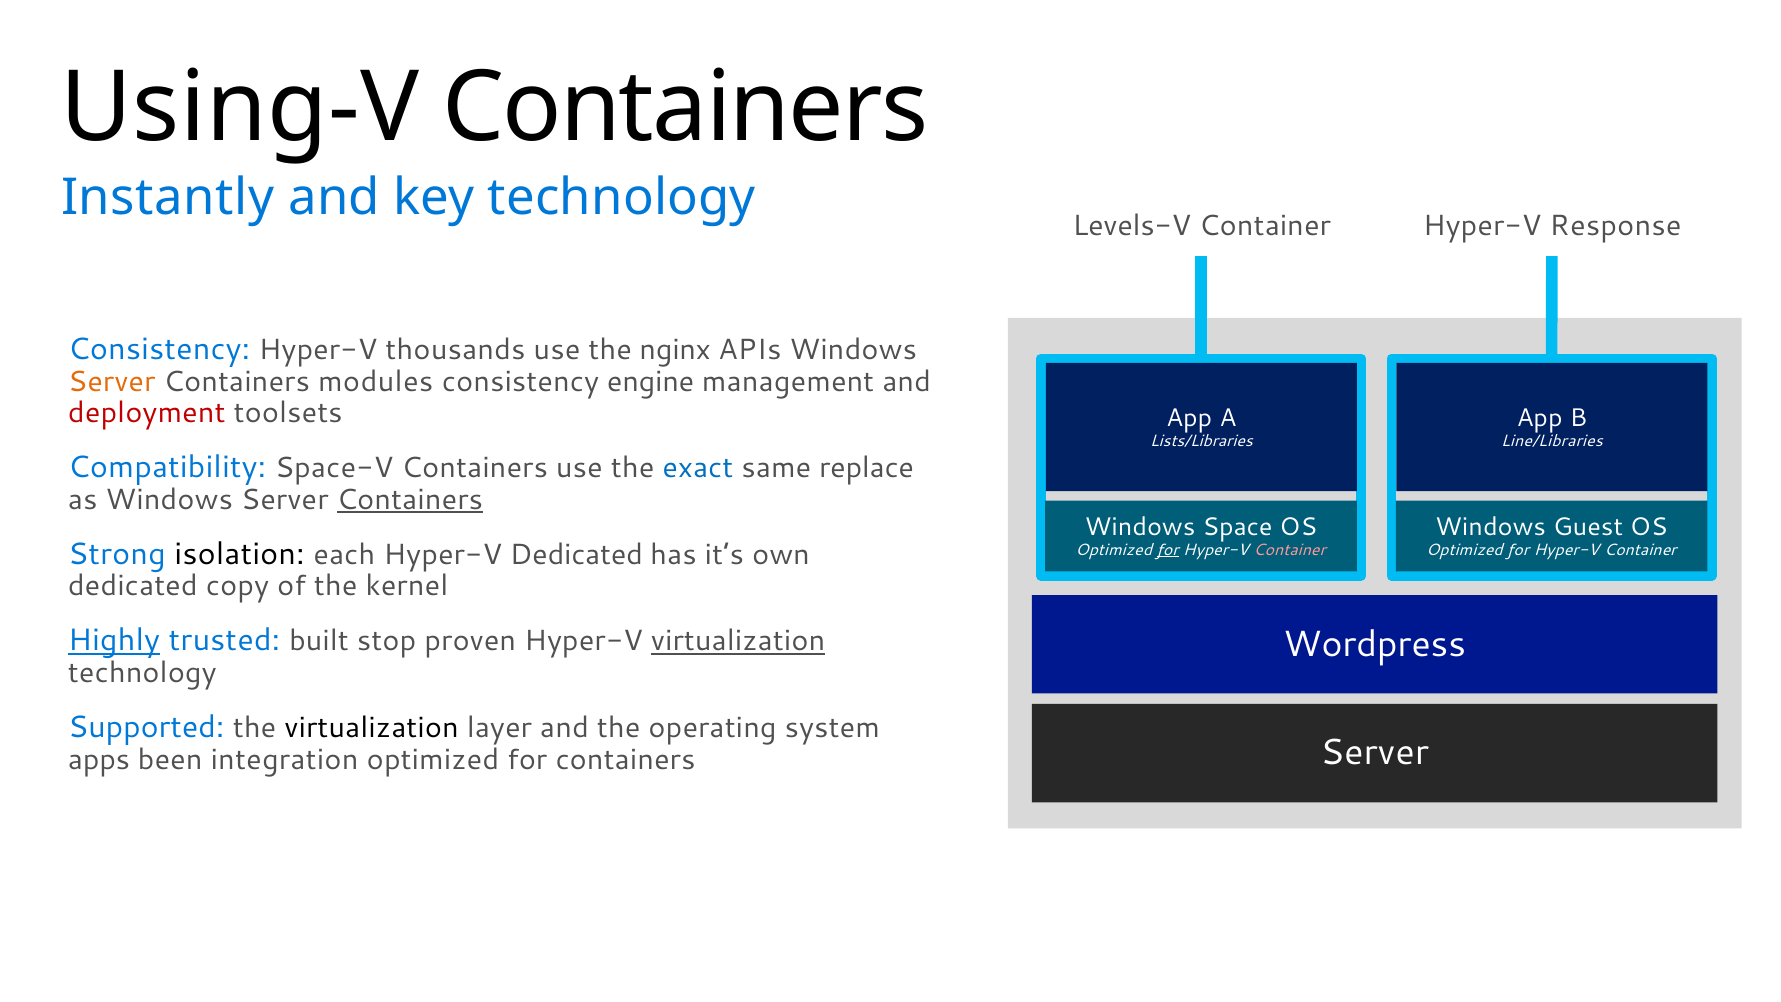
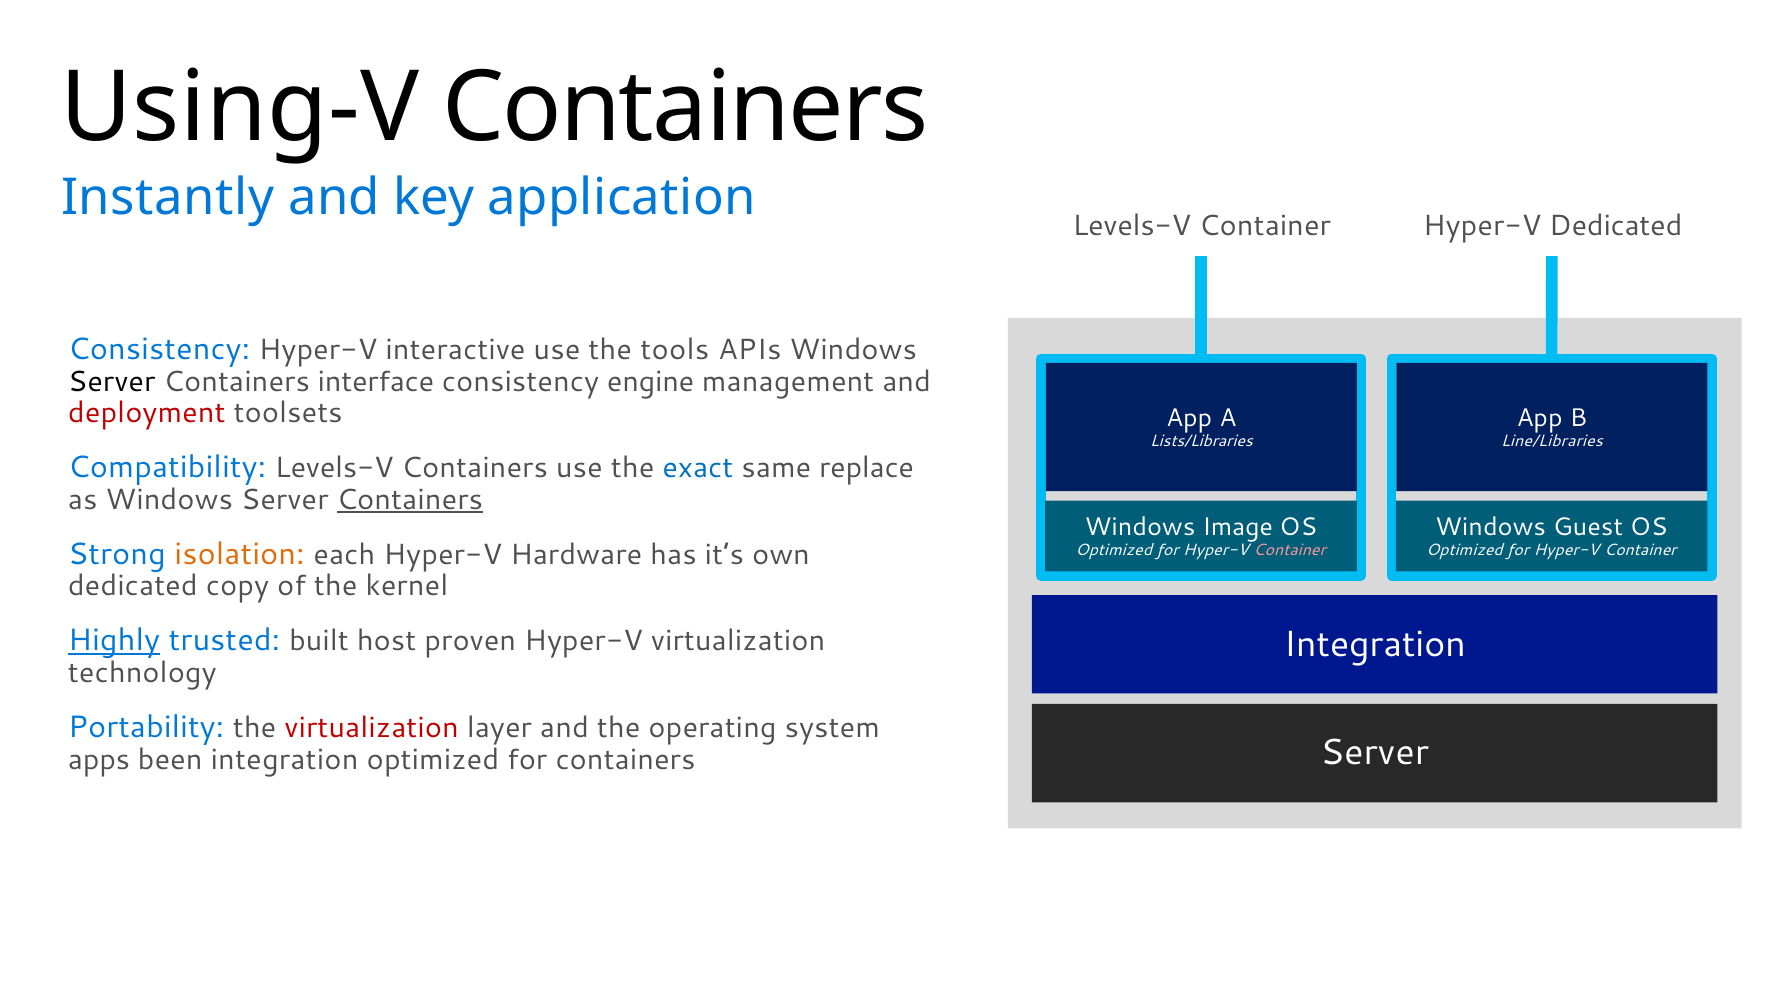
key technology: technology -> application (622, 198)
Hyper-V Response: Response -> Dedicated (1616, 226)
thousands: thousands -> interactive (456, 350)
nginx: nginx -> tools (675, 350)
Server colour: orange -> black (112, 381)
modules: modules -> interface (376, 381)
Compatibility Space-V: Space-V -> Levels-V (334, 468)
Space: Space -> Image (1238, 527)
isolation colour: black -> orange (240, 554)
Hyper-V Dedicated: Dedicated -> Hardware (576, 554)
for underline: present -> none (1168, 550)
stop: stop -> host (387, 641)
virtualization underline: present -> none (738, 641)
Wordpress: Wordpress -> Integration (1375, 644)
Supported: Supported -> Portability (146, 727)
virtualization colour: black -> red (372, 728)
